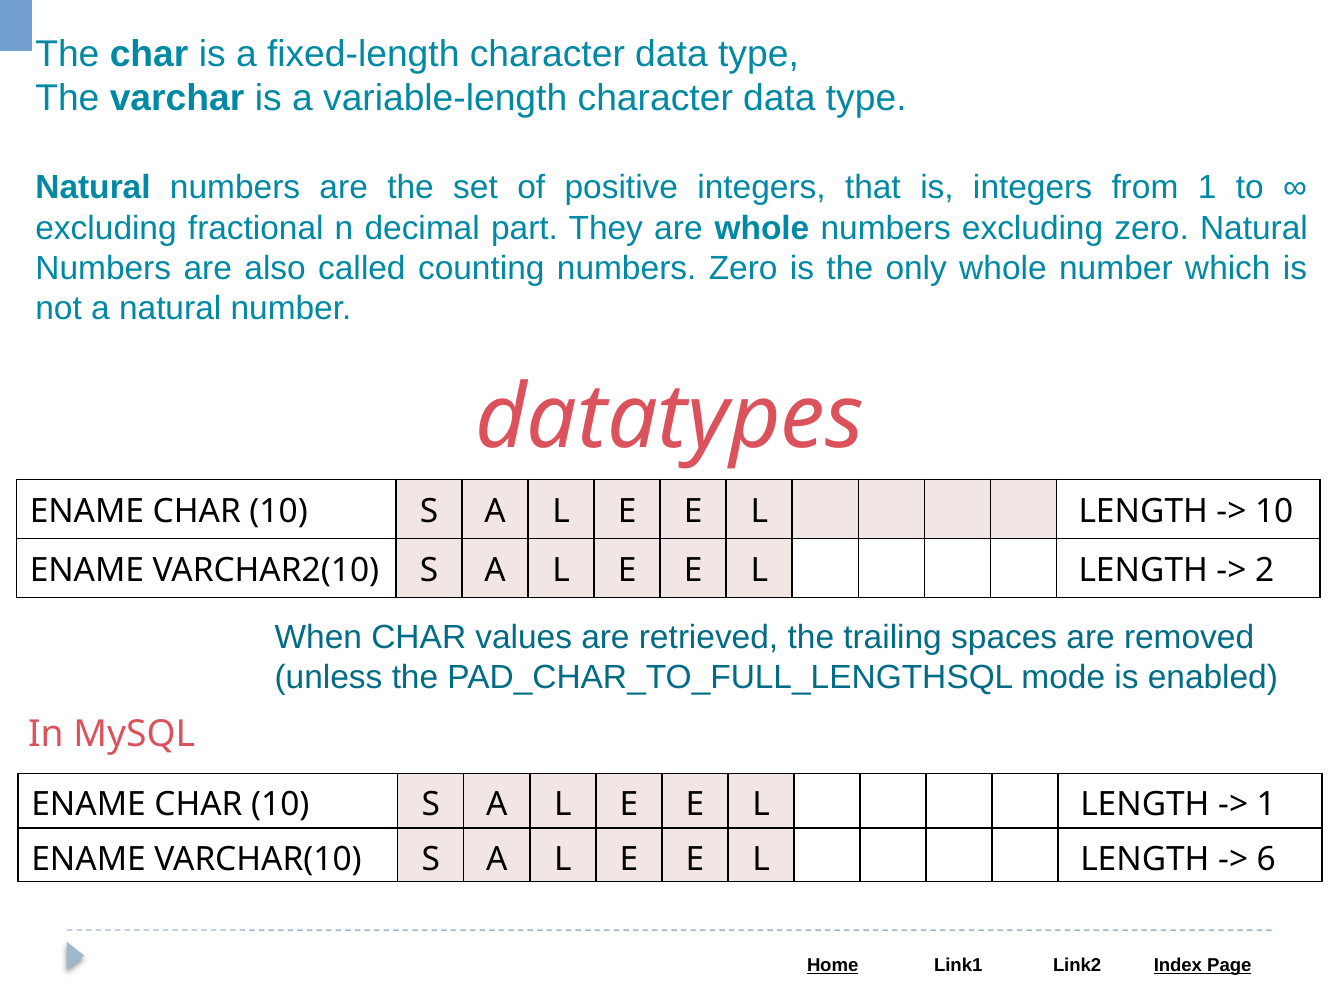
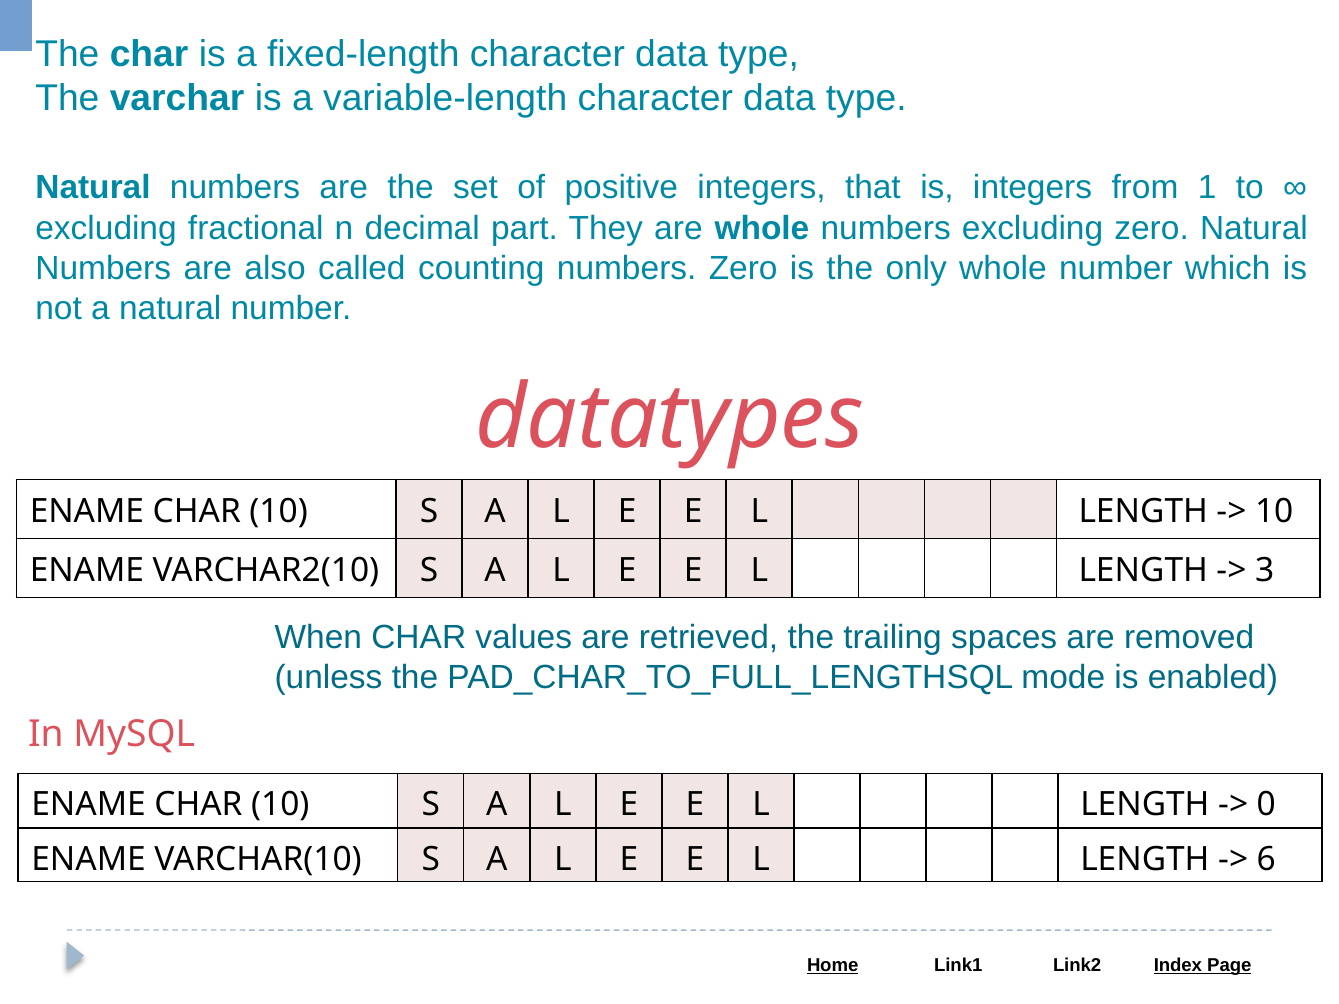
2: 2 -> 3 (1265, 570)
1: 1 -> 0 (1266, 805)
